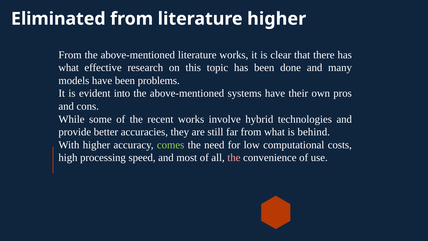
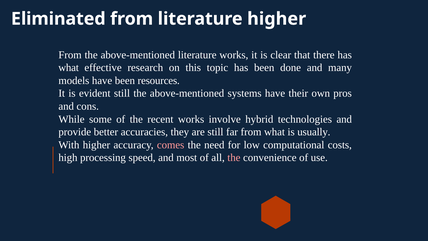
problems: problems -> resources (159, 80)
evident into: into -> still (122, 93)
behind: behind -> usually (314, 132)
comes colour: light green -> pink (171, 145)
